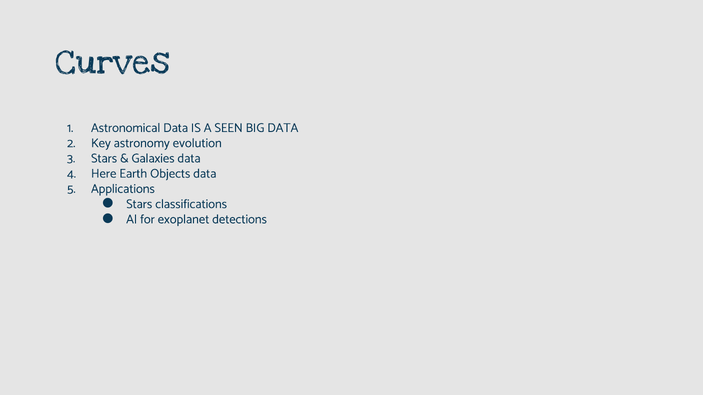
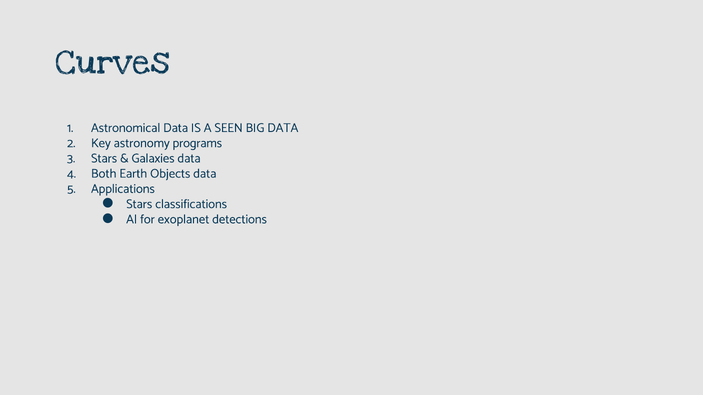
evolution: evolution -> programs (197, 143)
Here: Here -> Both (104, 174)
